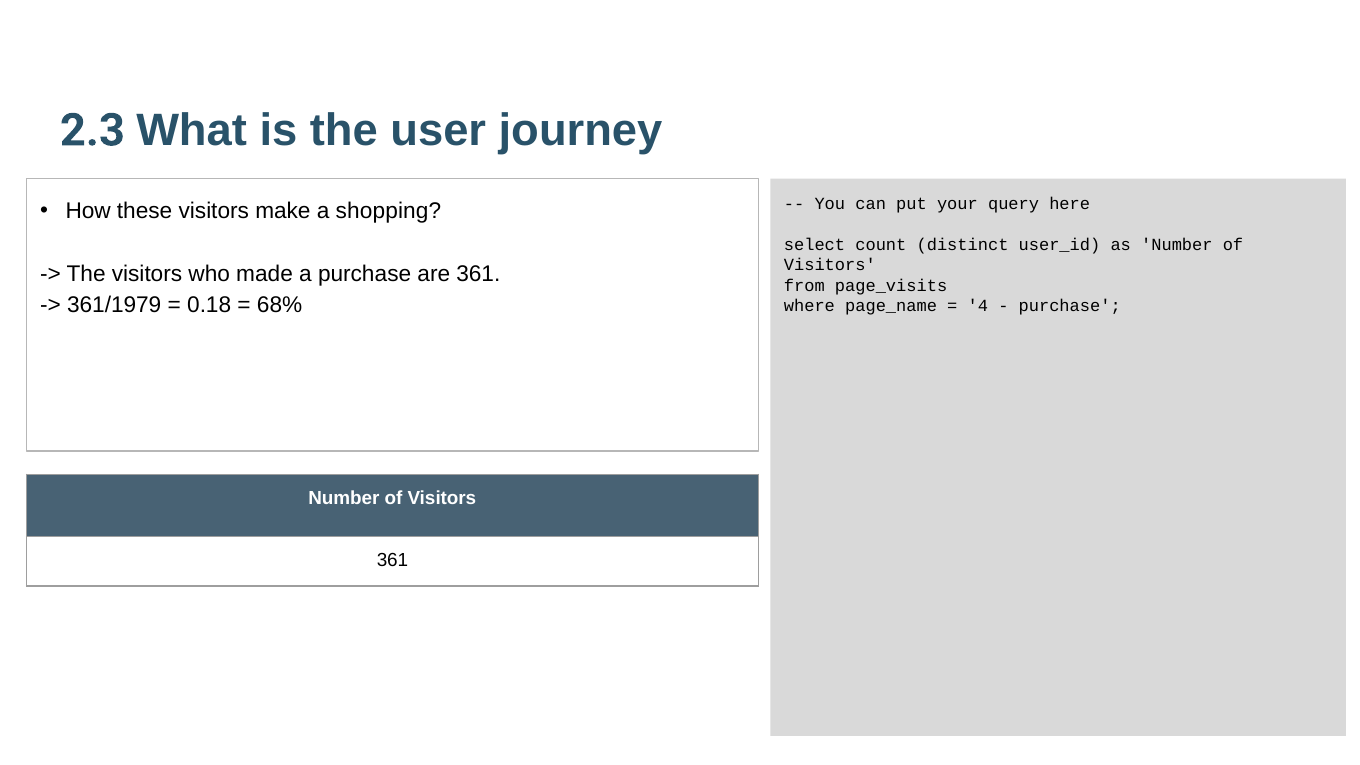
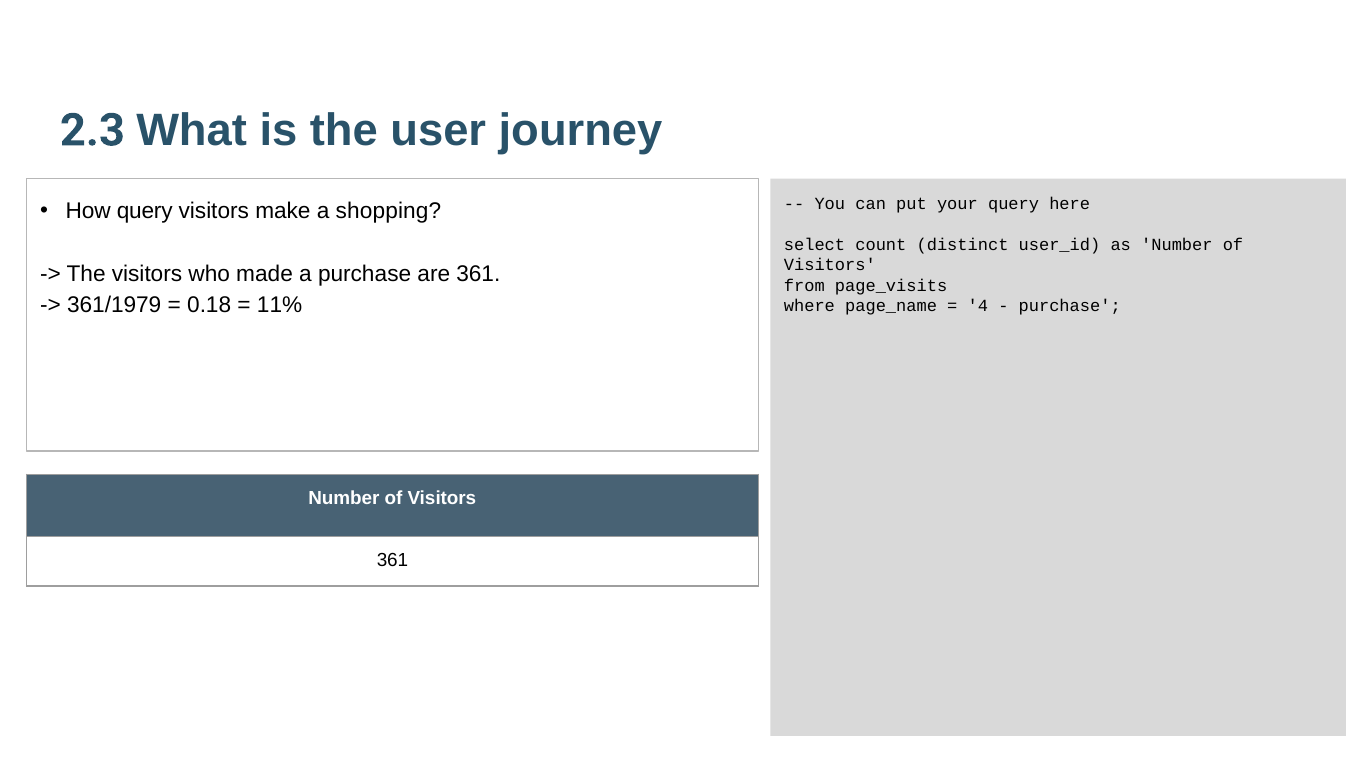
How these: these -> query (145, 211)
68%: 68% -> 11% (280, 305)
